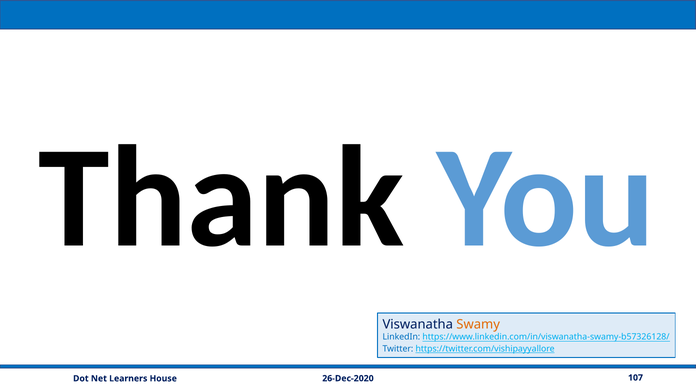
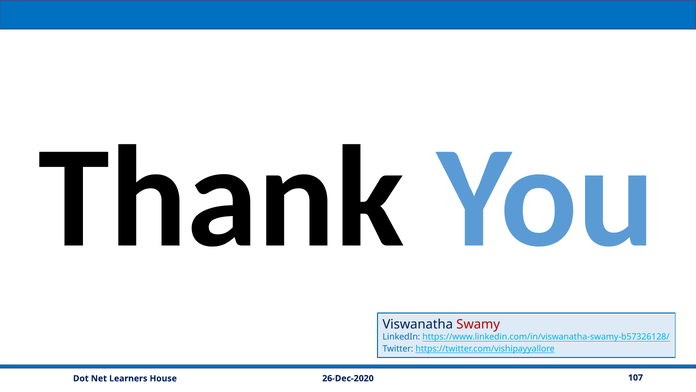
Swamy colour: orange -> red (478, 324)
